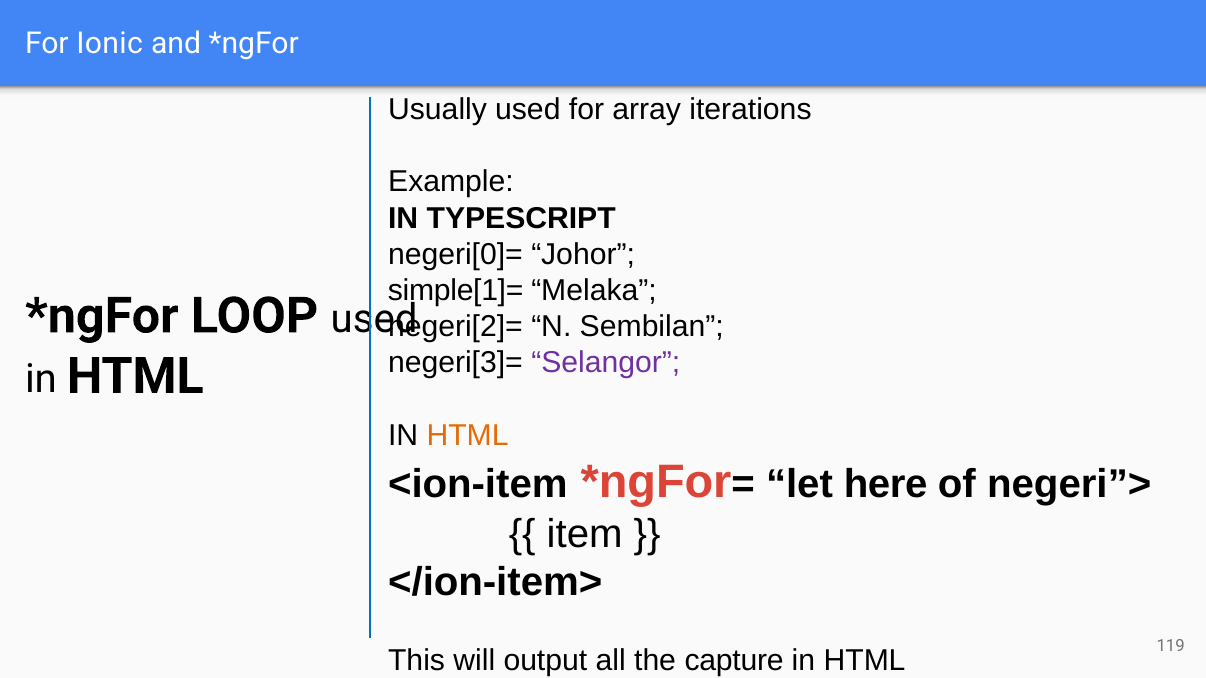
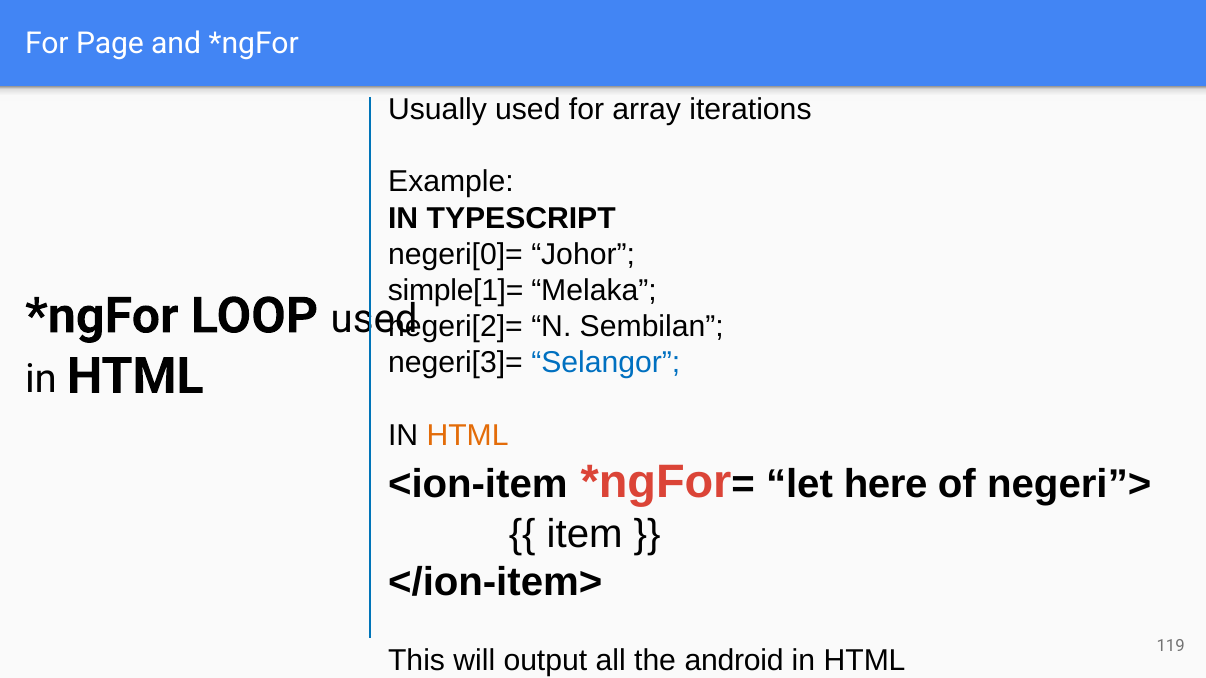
Ionic: Ionic -> Page (110, 44)
Selangor colour: purple -> blue (606, 363)
capture: capture -> android (734, 660)
